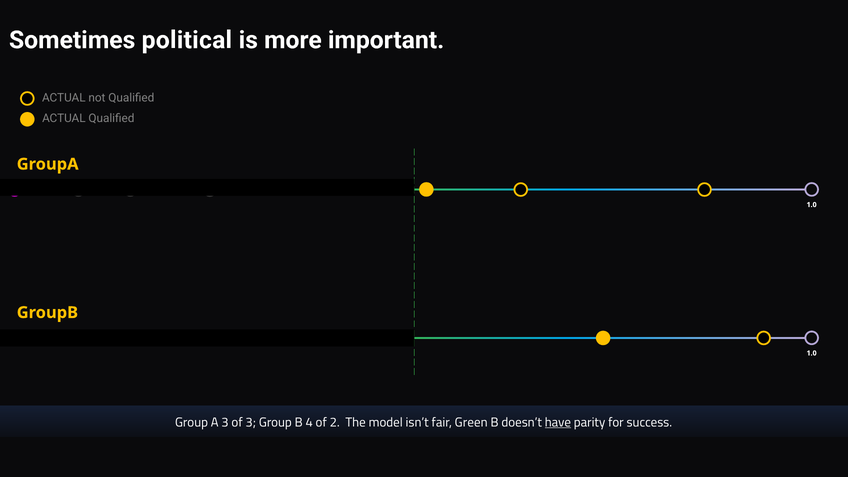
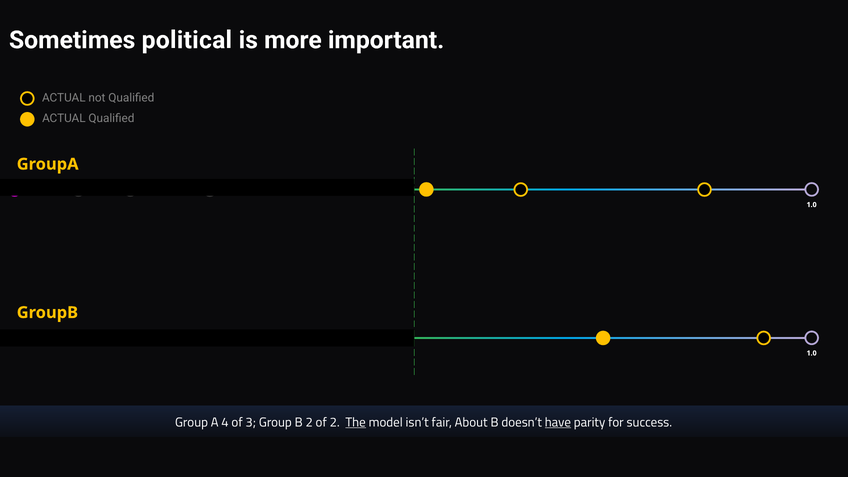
A 3: 3 -> 4 (225, 422)
B 4: 4 -> 2 (309, 422)
The underline: none -> present (356, 422)
Green: Green -> About (471, 422)
